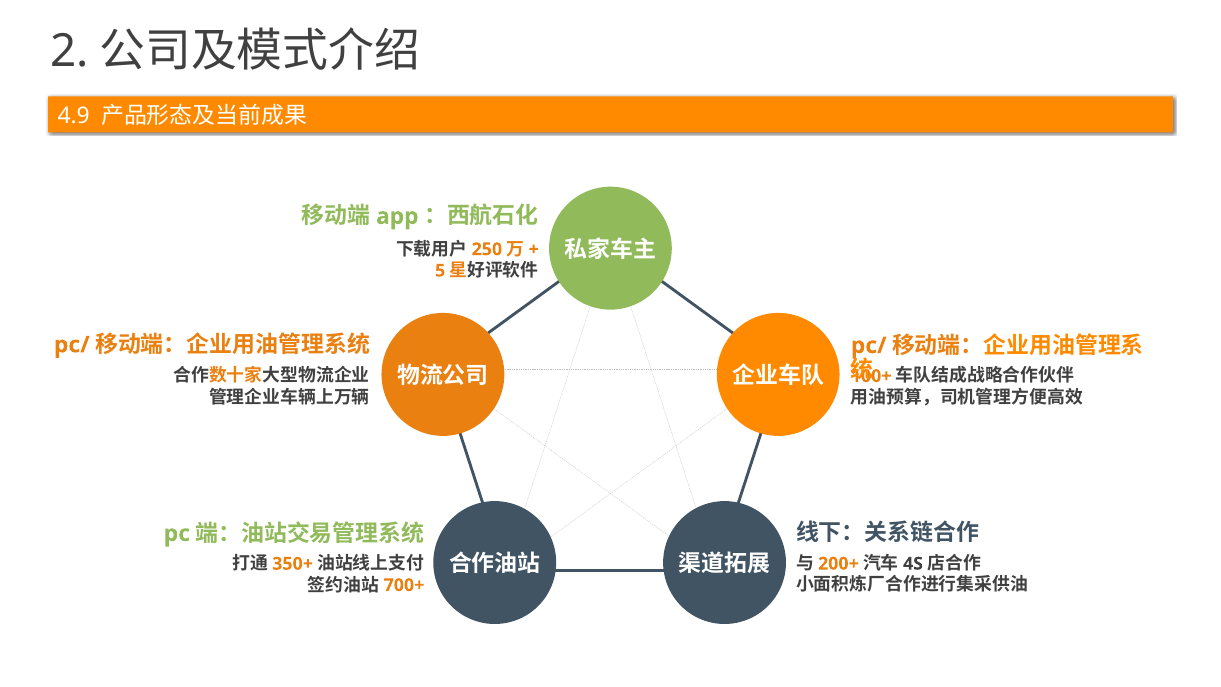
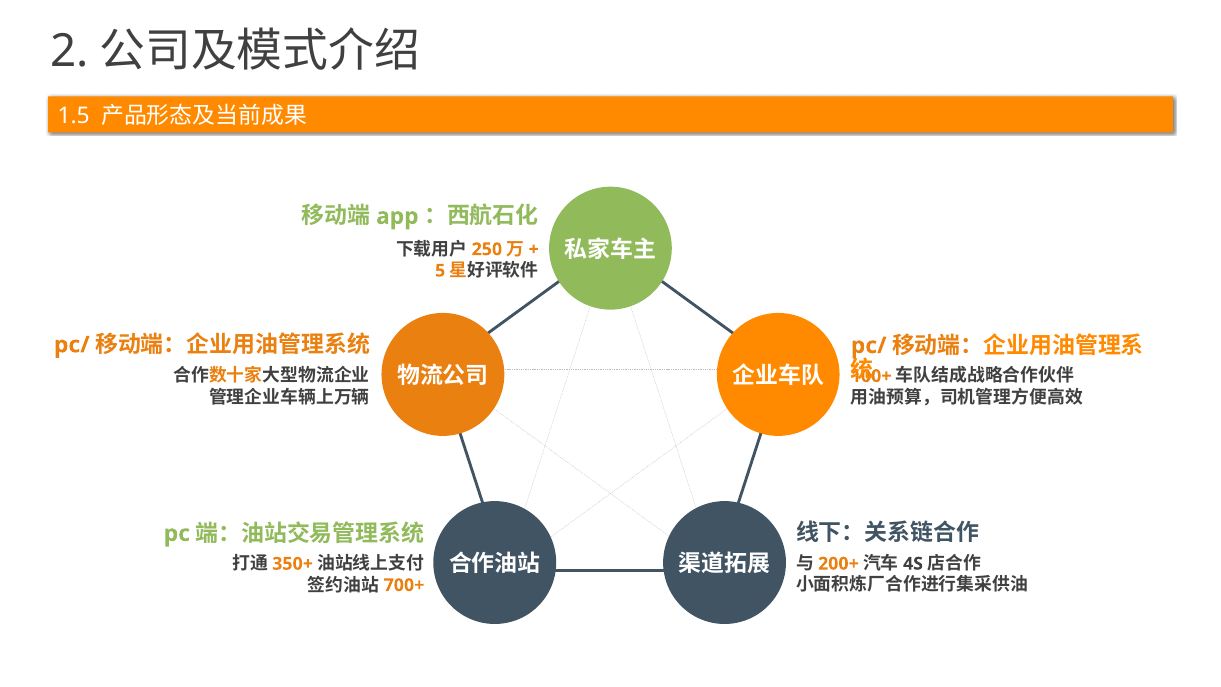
4.9: 4.9 -> 1.5 (74, 116)
